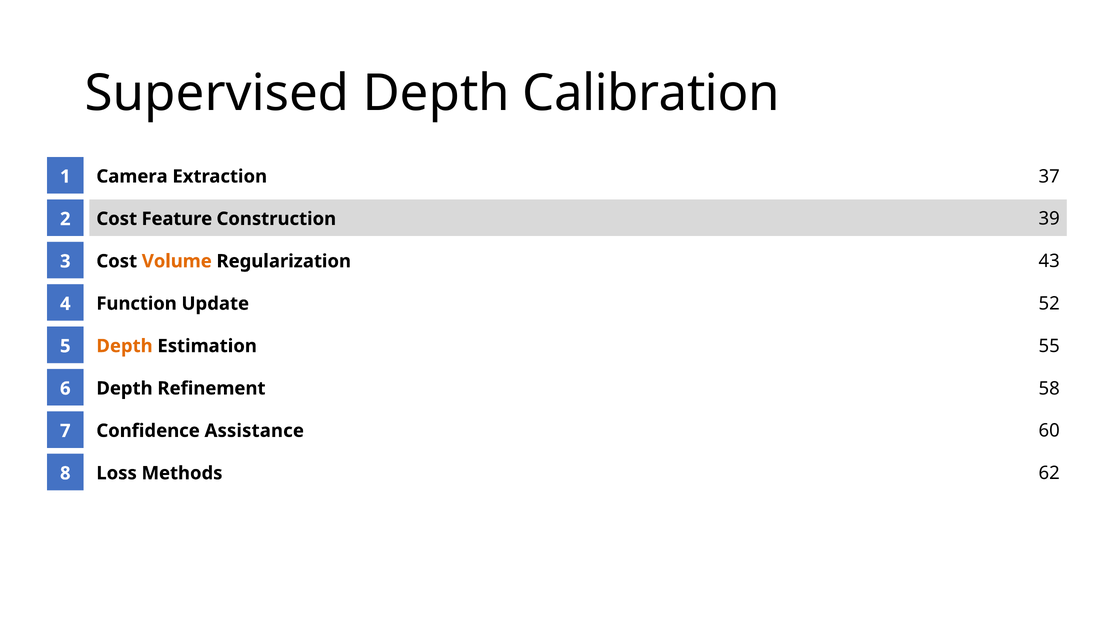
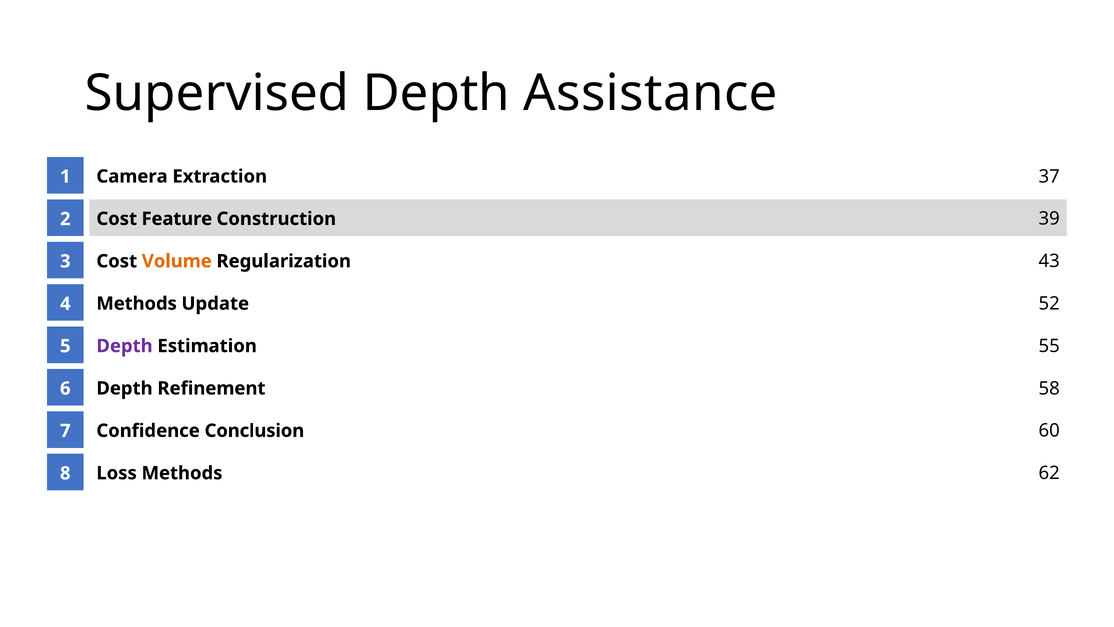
Calibration: Calibration -> Assistance (650, 94)
Function: Function -> Methods (137, 303)
Depth colour: orange -> purple (125, 346)
Assistance: Assistance -> Conclusion (254, 431)
